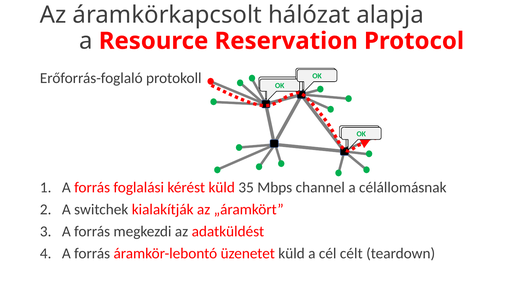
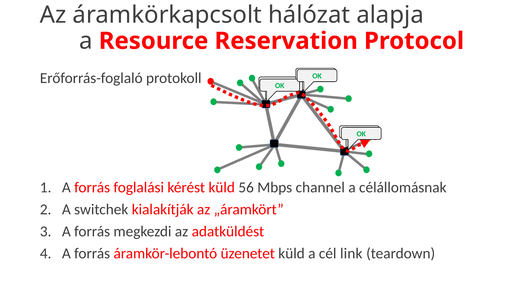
35: 35 -> 56 (246, 188)
célt: célt -> link (351, 253)
